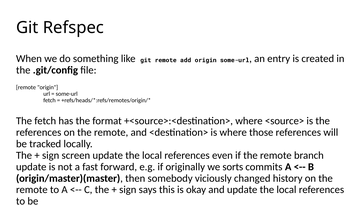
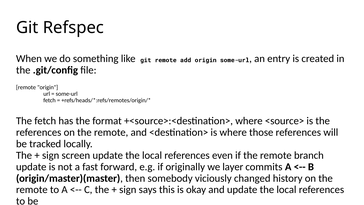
sorts: sorts -> layer (233, 167)
